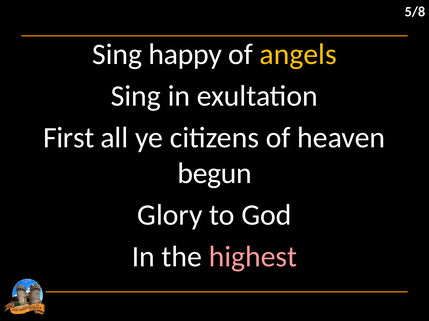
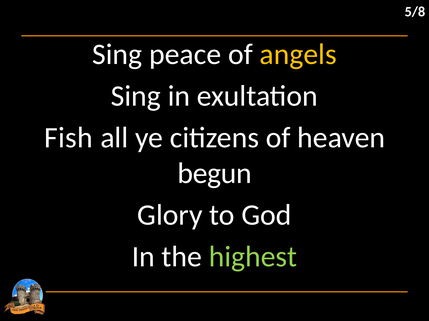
happy: happy -> peace (185, 55)
First: First -> Fish (68, 138)
highest colour: pink -> light green (253, 257)
